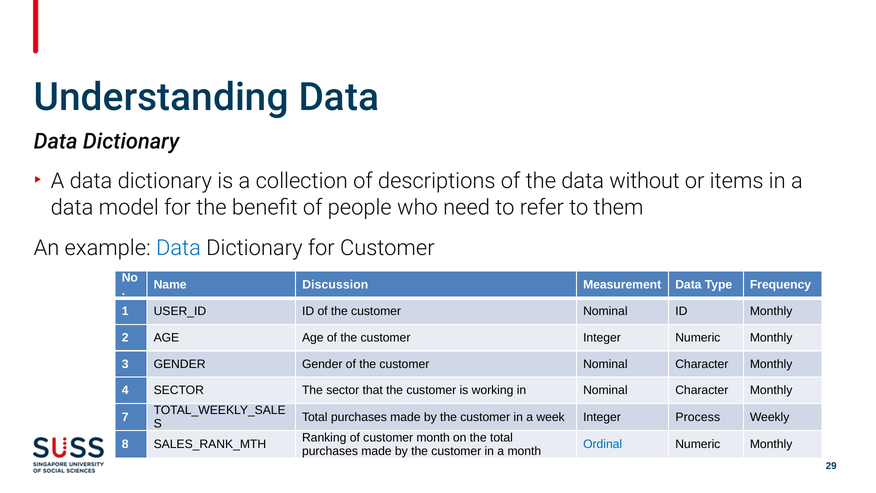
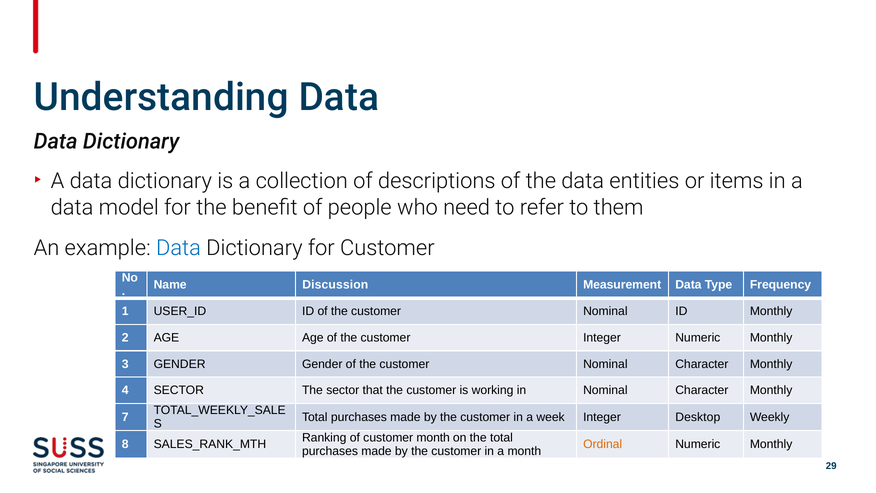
without: without -> entities (644, 181)
Process: Process -> Desktop (698, 417)
Ordinal colour: blue -> orange (603, 444)
